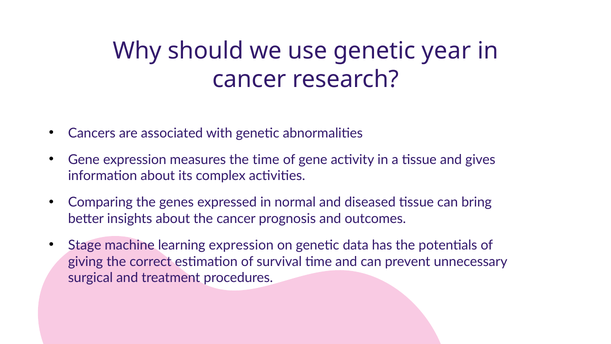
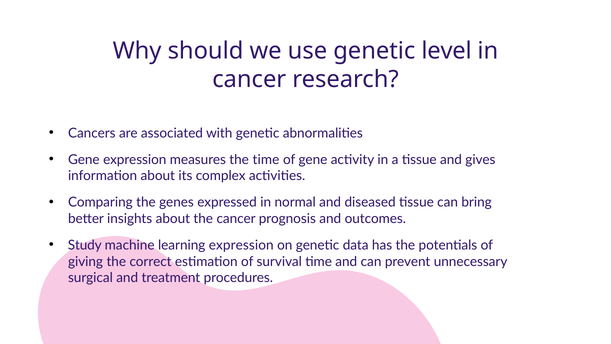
year: year -> level (447, 51)
Stage: Stage -> Study (85, 245)
